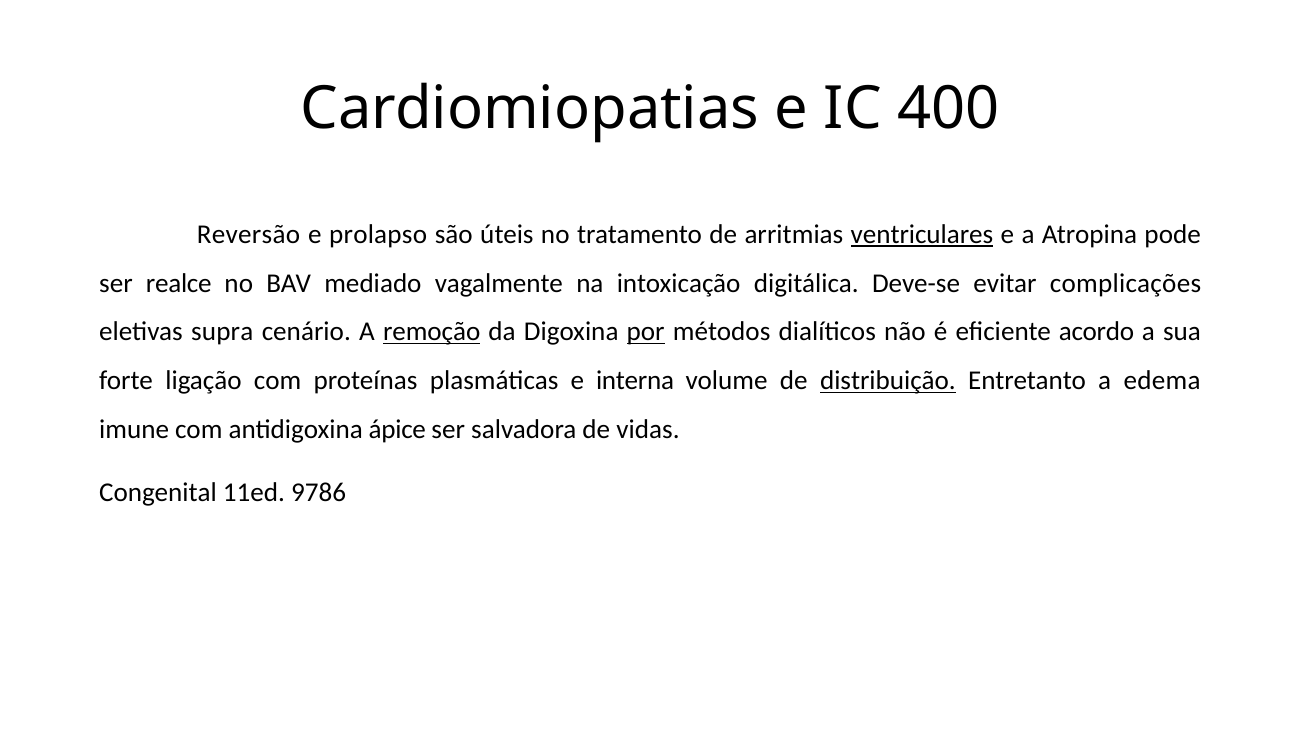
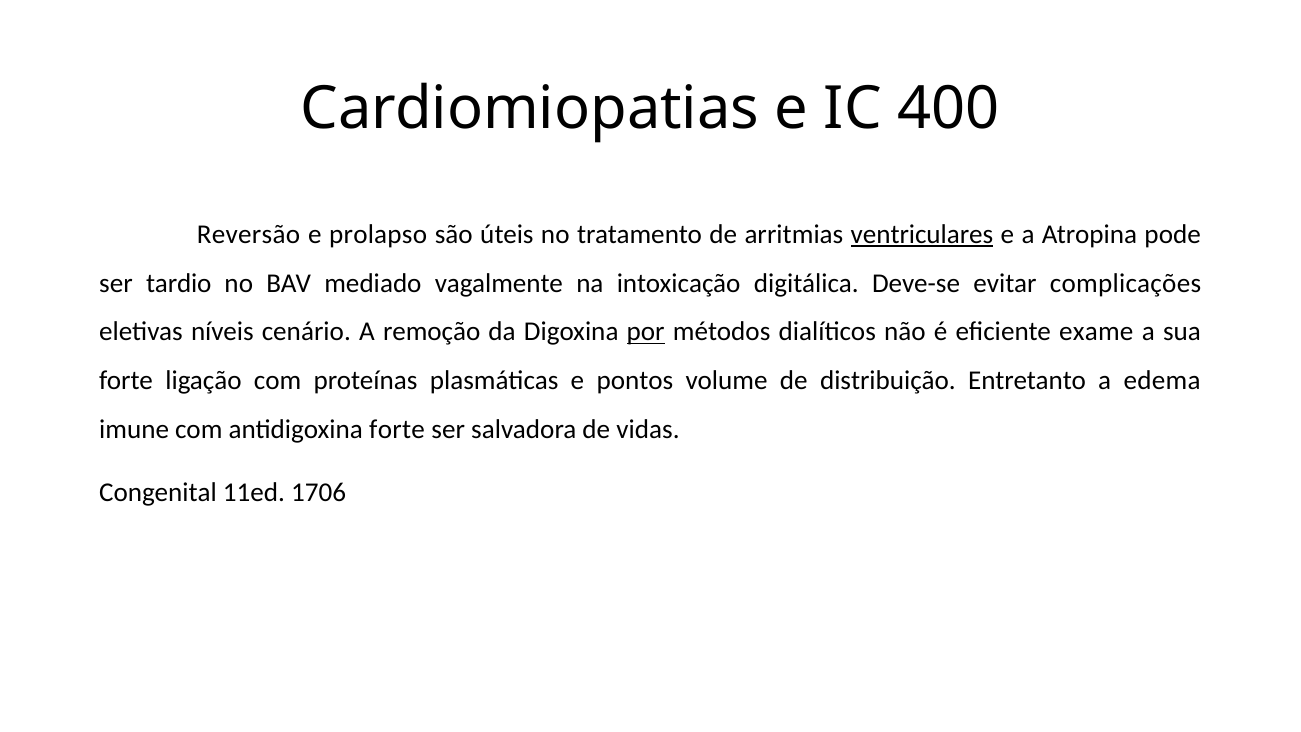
realce: realce -> tardio (179, 283)
supra: supra -> níveis (222, 332)
remoção underline: present -> none (432, 332)
acordo: acordo -> exame (1096, 332)
interna: interna -> pontos (635, 381)
distribuição underline: present -> none (888, 381)
antidigoxina ápice: ápice -> forte (397, 430)
9786: 9786 -> 1706 (319, 492)
